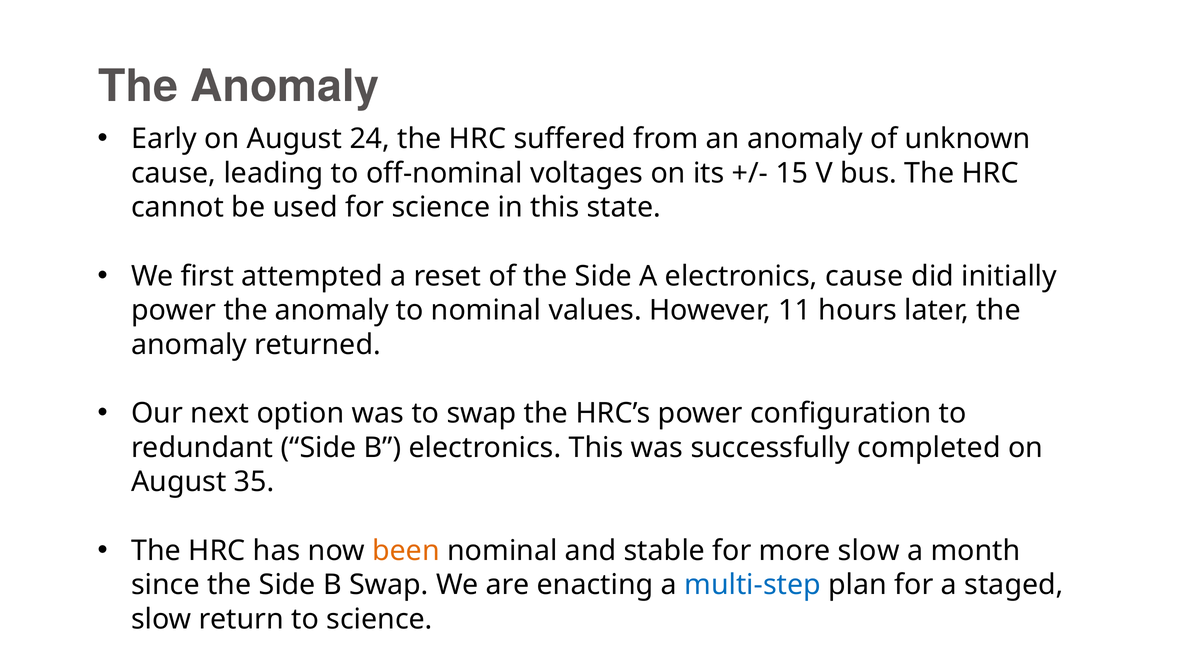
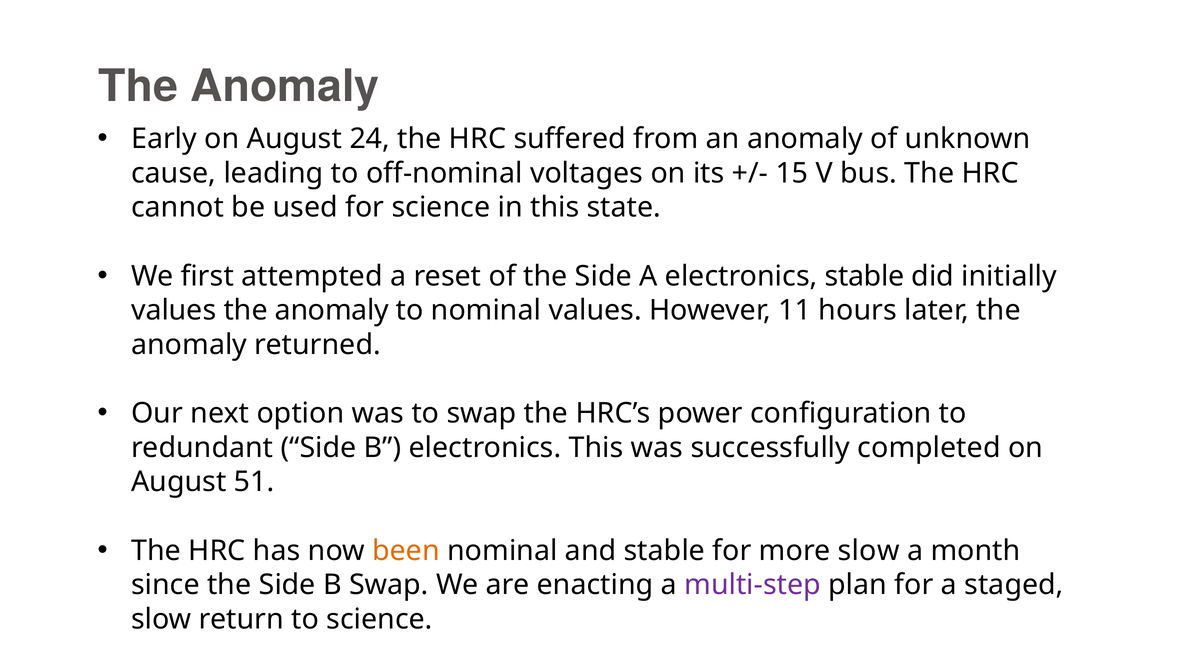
electronics cause: cause -> stable (865, 276)
power: power -> values (174, 310)
35: 35 -> 51 (254, 482)
multi-step colour: blue -> purple (753, 585)
